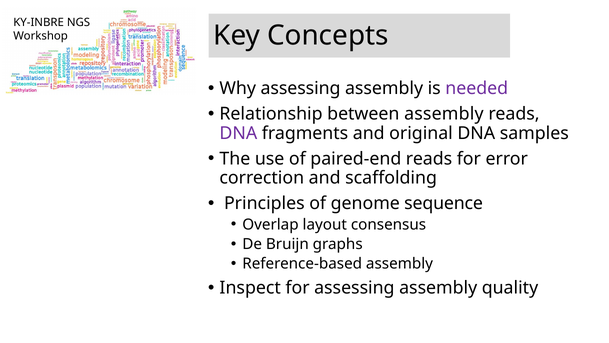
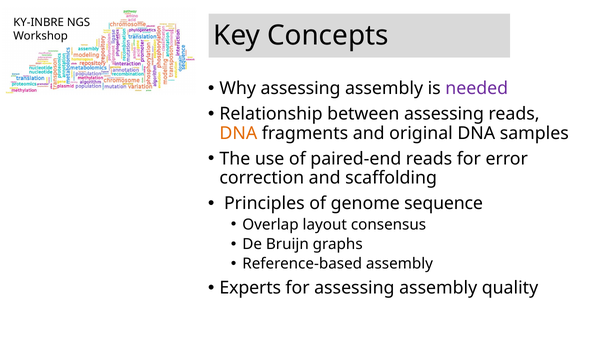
between assembly: assembly -> assessing (444, 114)
DNA colour: purple -> orange (238, 133)
Inspect: Inspect -> Experts (250, 287)
